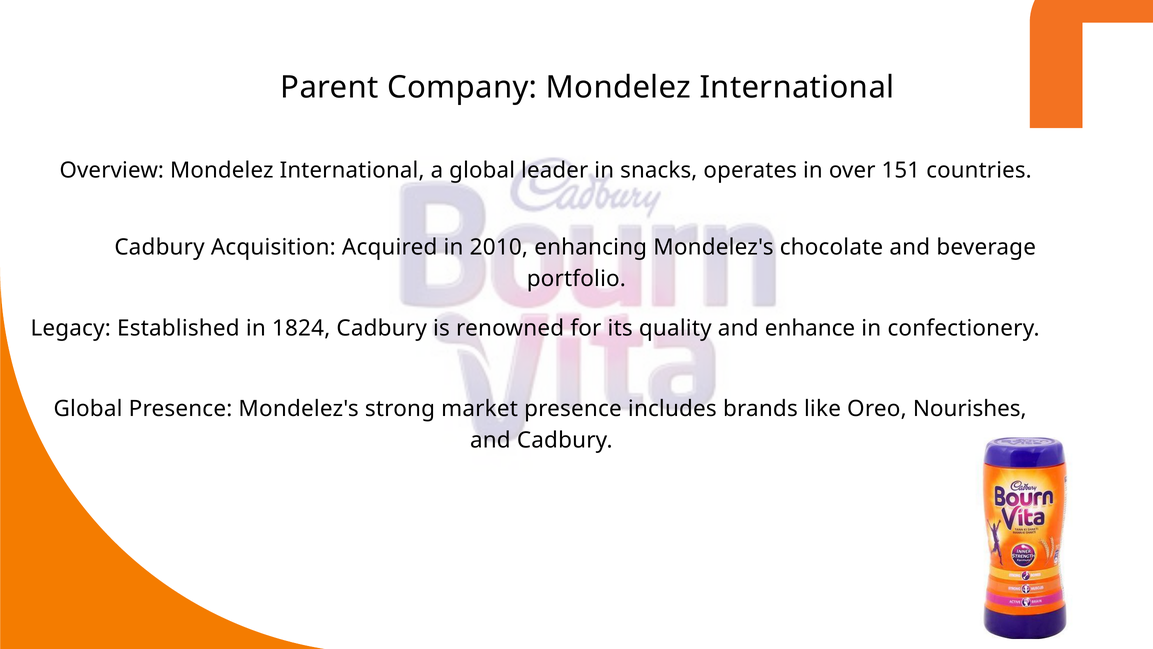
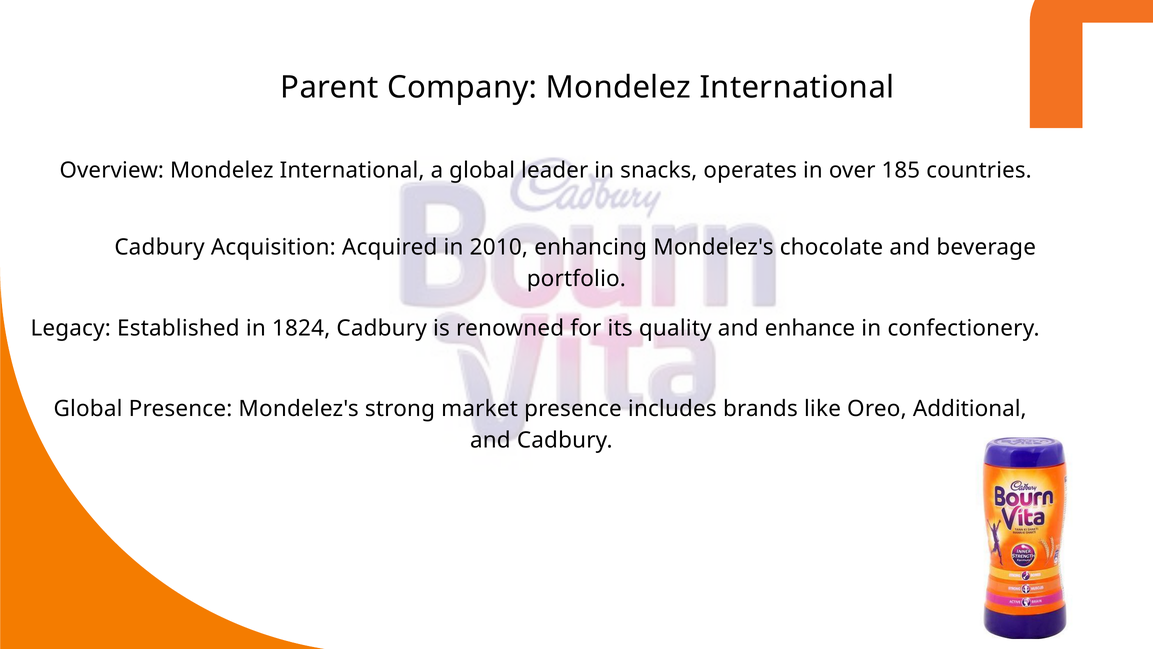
151: 151 -> 185 (901, 170)
Nourishes: Nourishes -> Additional (970, 409)
